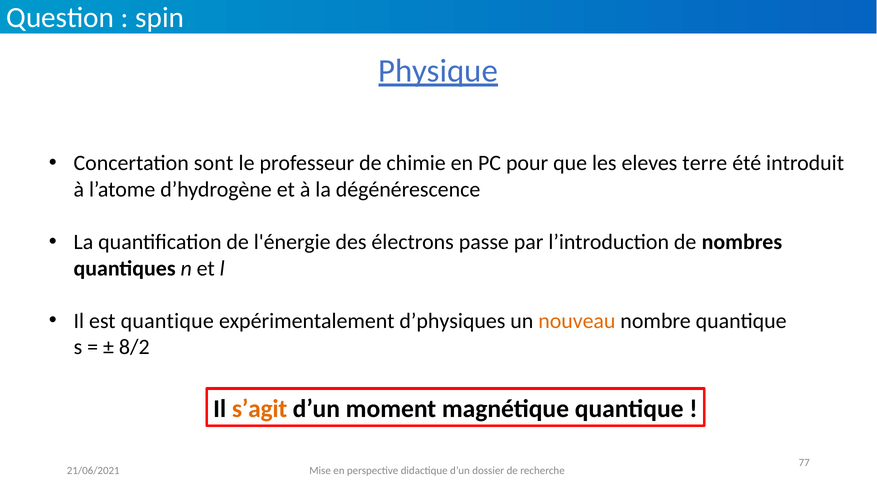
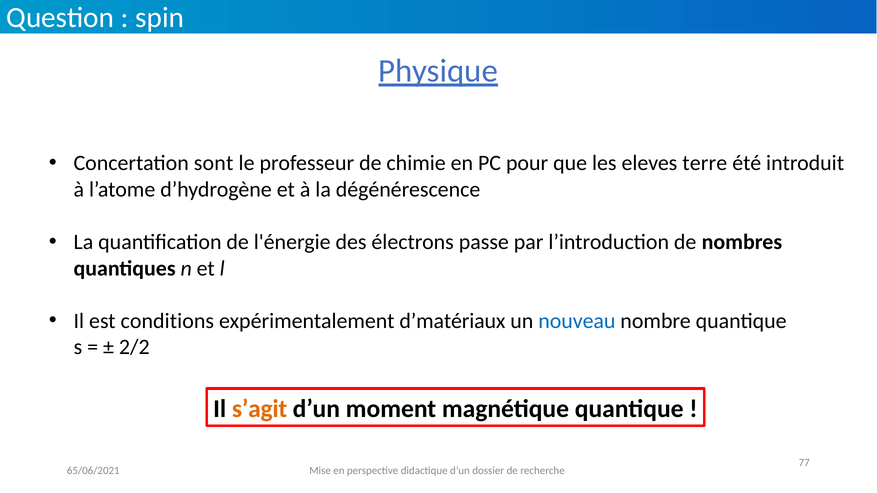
est quantique: quantique -> conditions (167, 321)
d’physiques: d’physiques -> d’matériaux (452, 321)
nouveau colour: orange -> blue (577, 321)
8/2: 8/2 -> 2/2 (134, 347)
21/06/2021: 21/06/2021 -> 65/06/2021 (93, 471)
